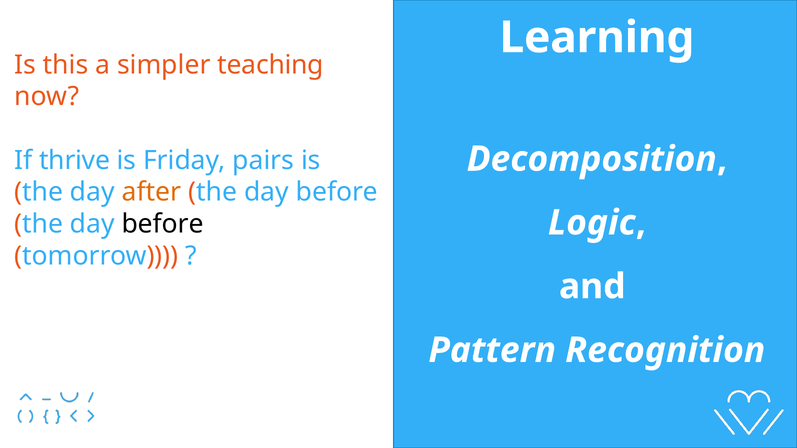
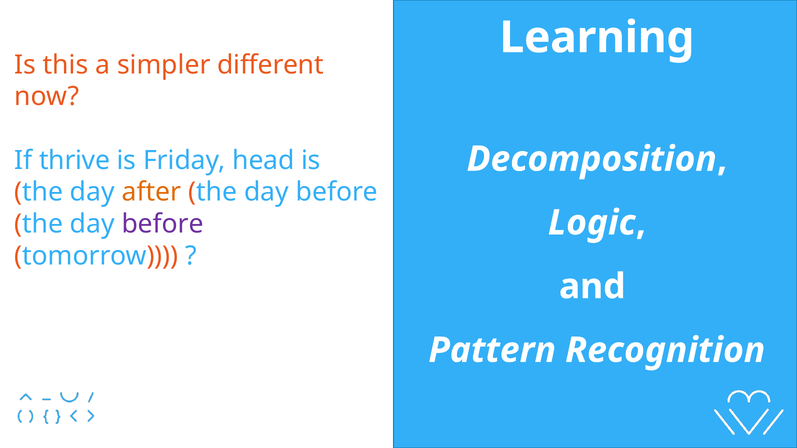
teaching: teaching -> different (271, 65)
pairs: pairs -> head (263, 160)
before colour: black -> purple (163, 224)
